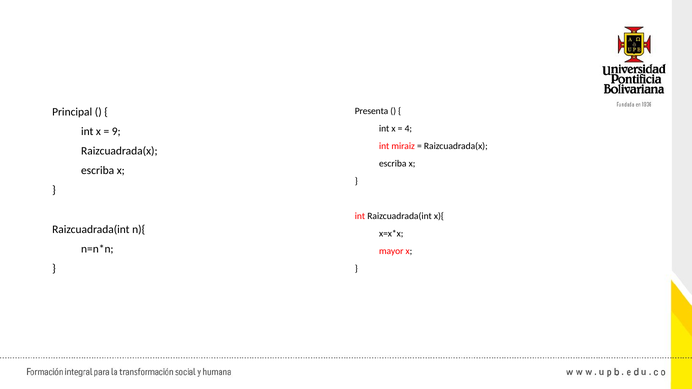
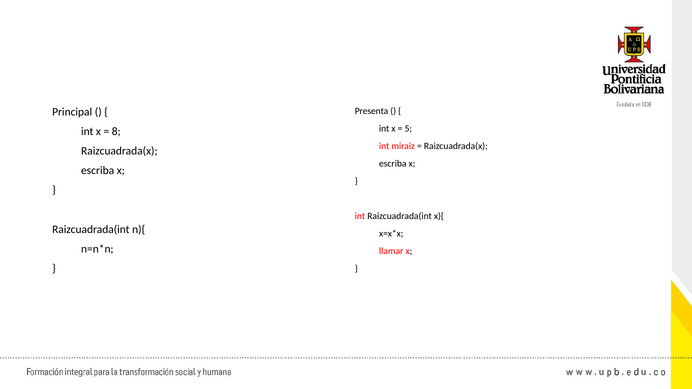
4: 4 -> 5 (408, 128)
9: 9 -> 8 (116, 132)
mayor: mayor -> llamar (391, 251)
